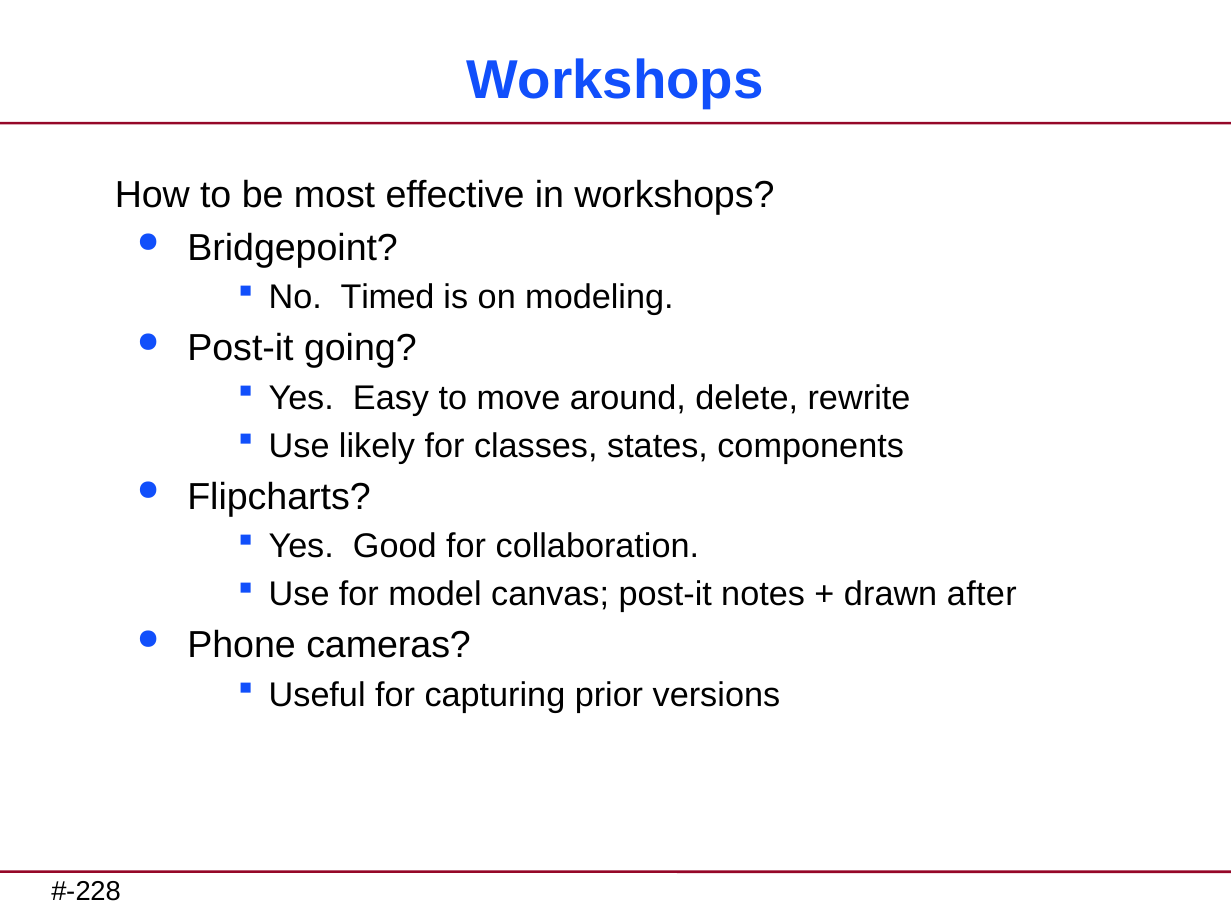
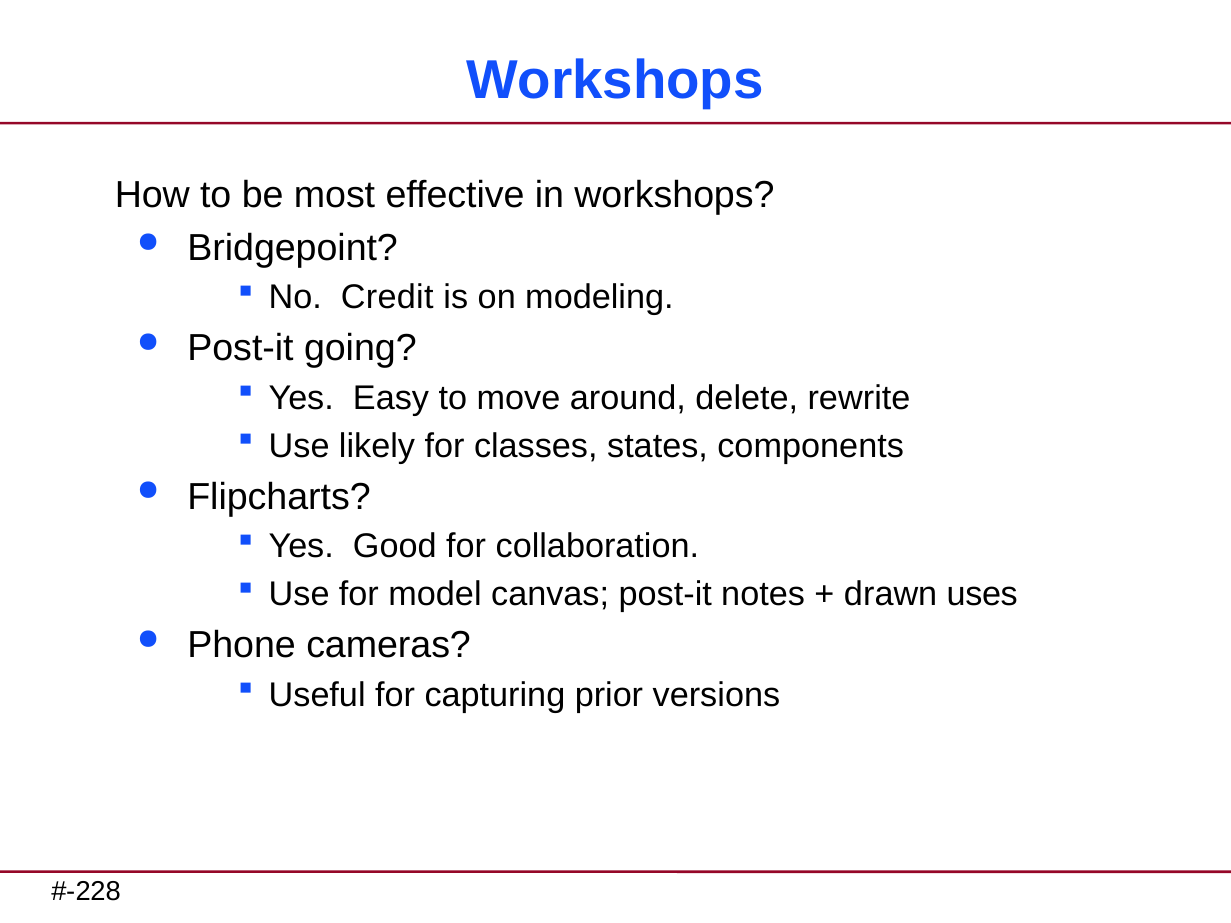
Timed: Timed -> Credit (387, 298)
after: after -> uses (982, 594)
